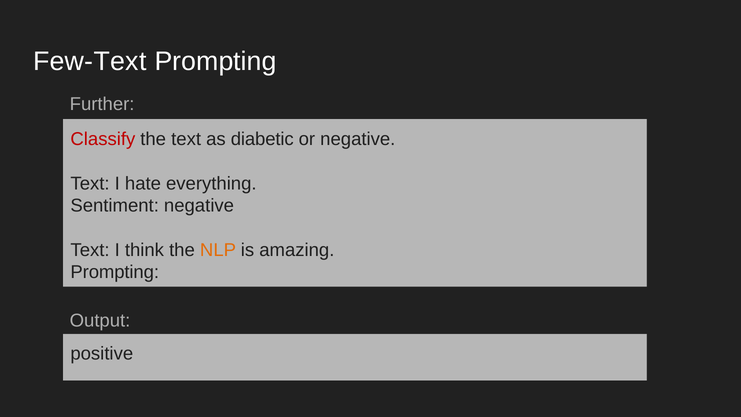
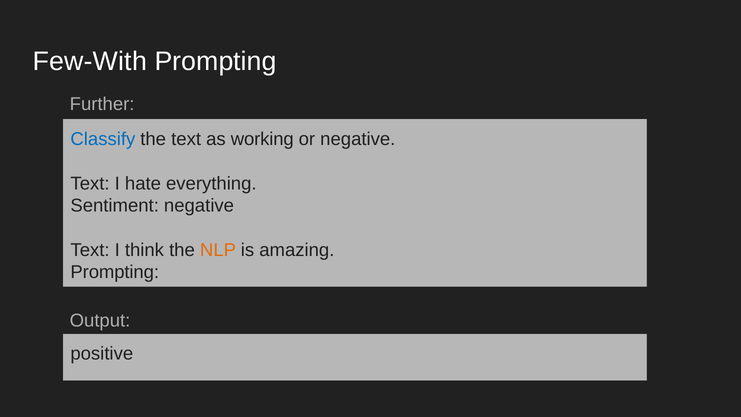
Few-Text: Few-Text -> Few-With (90, 61)
Classify colour: red -> blue (103, 139)
diabetic: diabetic -> working (262, 139)
